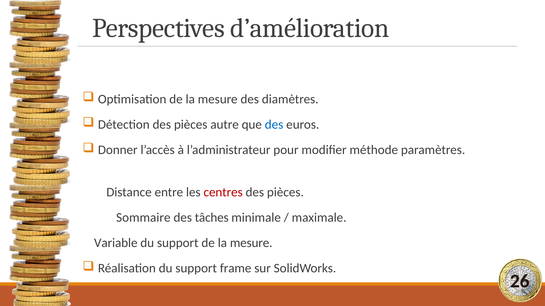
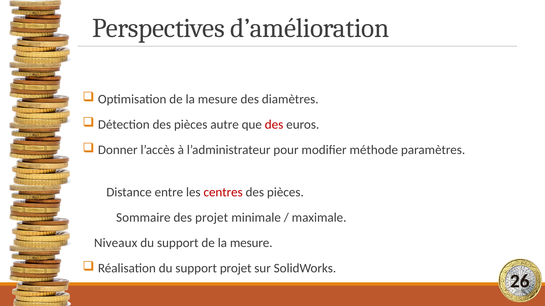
des colour: blue -> red (274, 125)
des tâches: tâches -> projet (212, 218)
Variable: Variable -> Niveaux (116, 243)
support frame: frame -> projet (236, 269)
